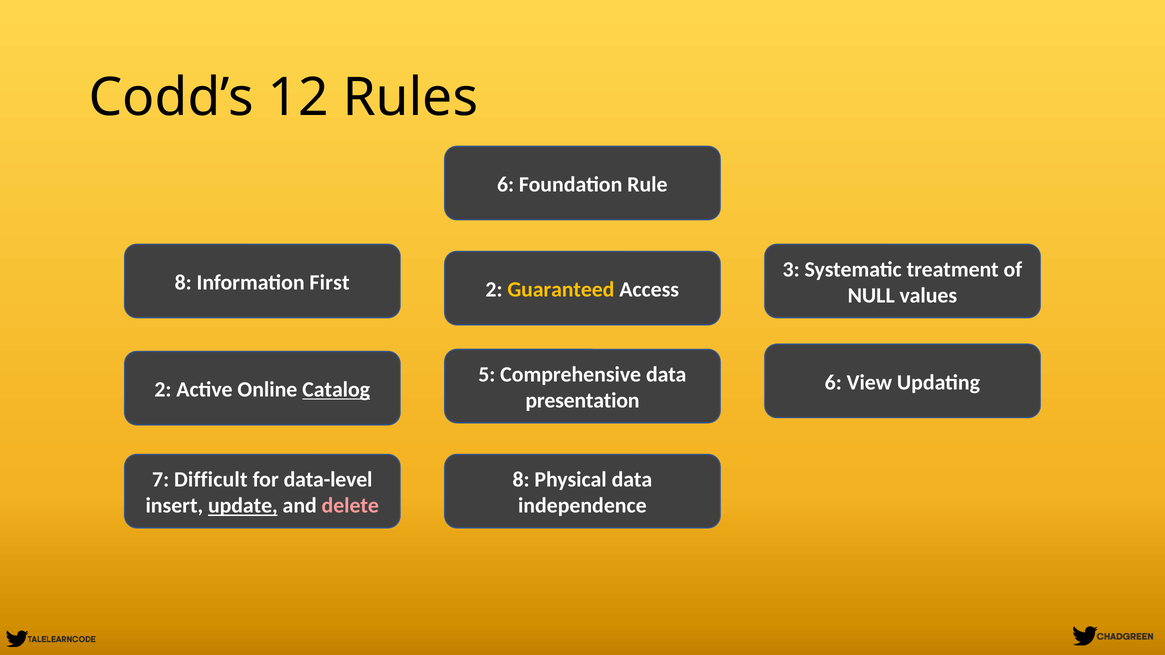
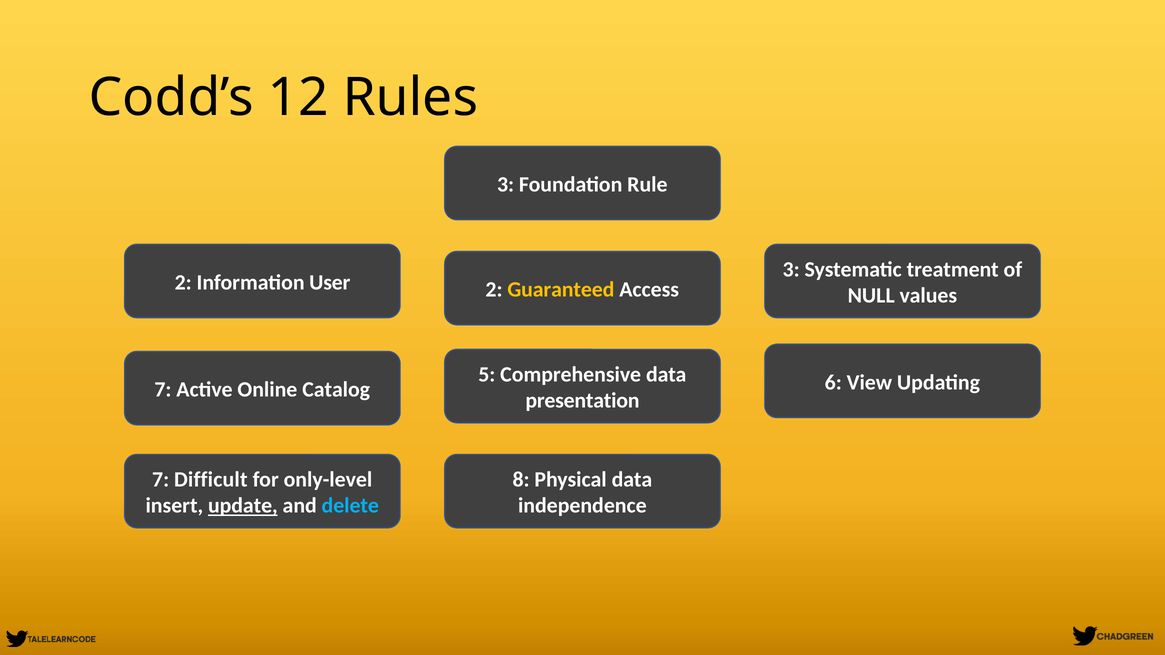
6: 6 -> 3 (506, 185)
8: 8 -> 2 (183, 283)
First: First -> User (330, 283)
2: 2 -> 7 (163, 390)
Catalog underline: present -> none (336, 390)
data-level: data-level -> only-level (328, 480)
delete colour: pink -> light blue (350, 506)
